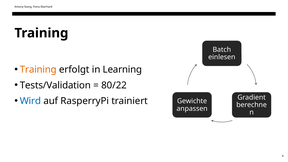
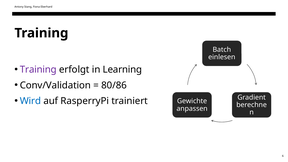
Training colour: orange -> purple (38, 70)
Tests/Validation: Tests/Validation -> Conv/Validation (55, 85)
80/22: 80/22 -> 80/86 (114, 85)
